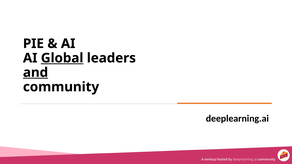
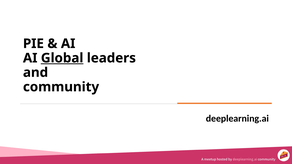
and underline: present -> none (36, 73)
